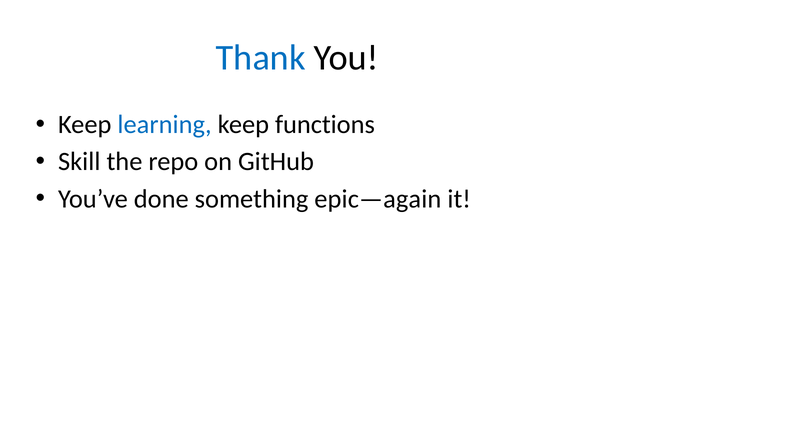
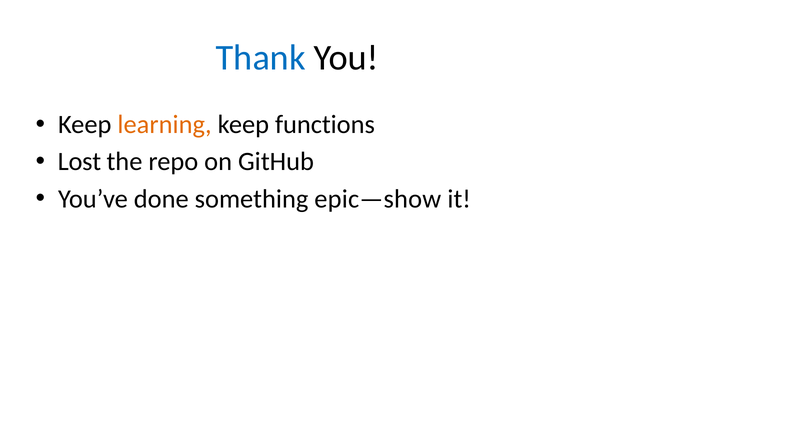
learning colour: blue -> orange (165, 125)
Skill: Skill -> Lost (79, 162)
epic—again: epic—again -> epic—show (378, 199)
